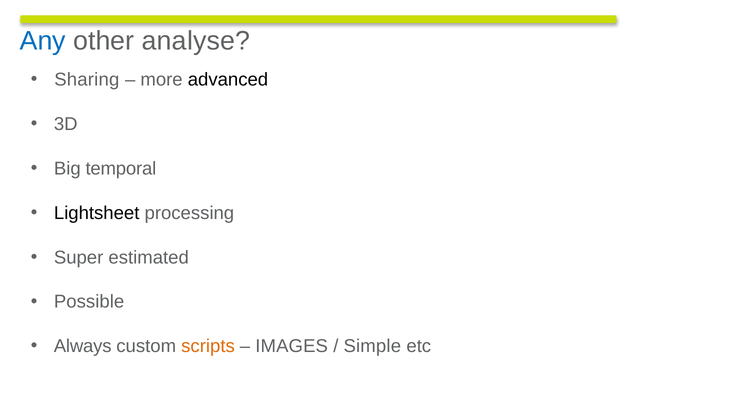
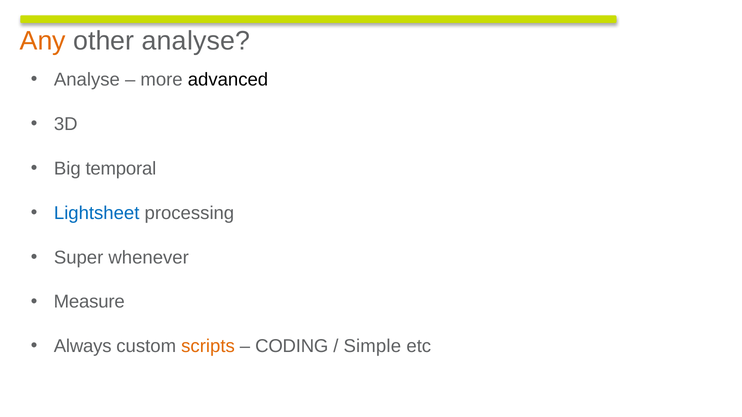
Any colour: blue -> orange (43, 41)
Sharing: Sharing -> Analyse (87, 80)
Lightsheet colour: black -> blue (97, 213)
estimated: estimated -> whenever (149, 258)
Possible: Possible -> Measure (89, 302)
IMAGES: IMAGES -> CODING (292, 347)
